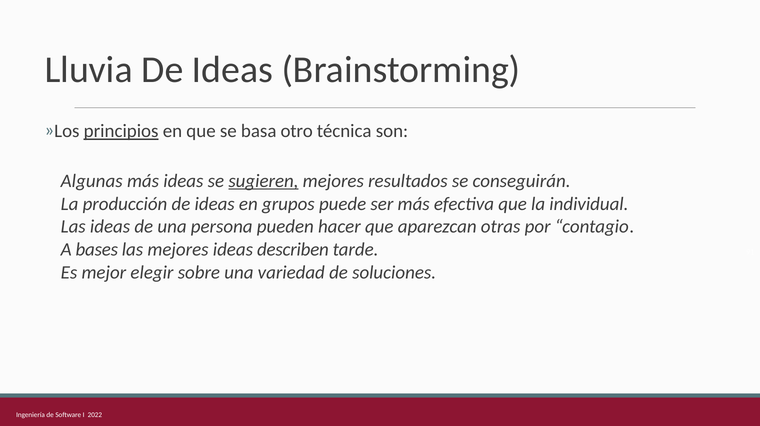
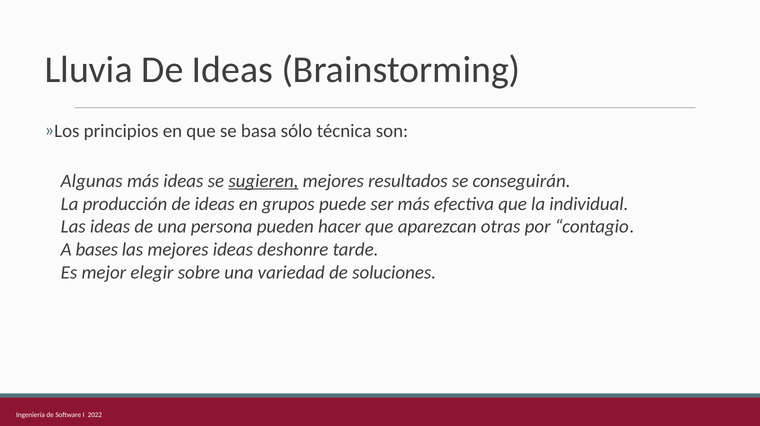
principios underline: present -> none (121, 131)
otro: otro -> sólo (297, 131)
describen: describen -> deshonre (293, 249)
